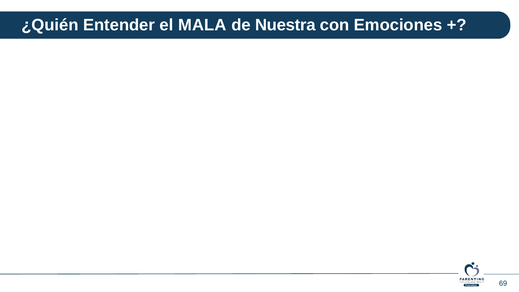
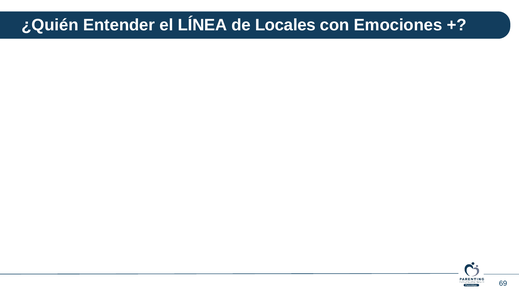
MALA: MALA -> LÍNEA (202, 25)
Nuestra: Nuestra -> Locales (285, 25)
